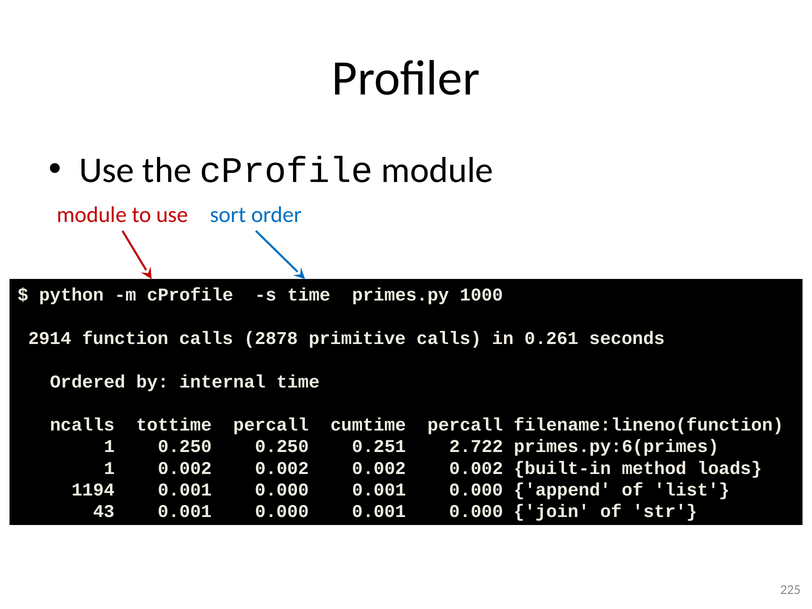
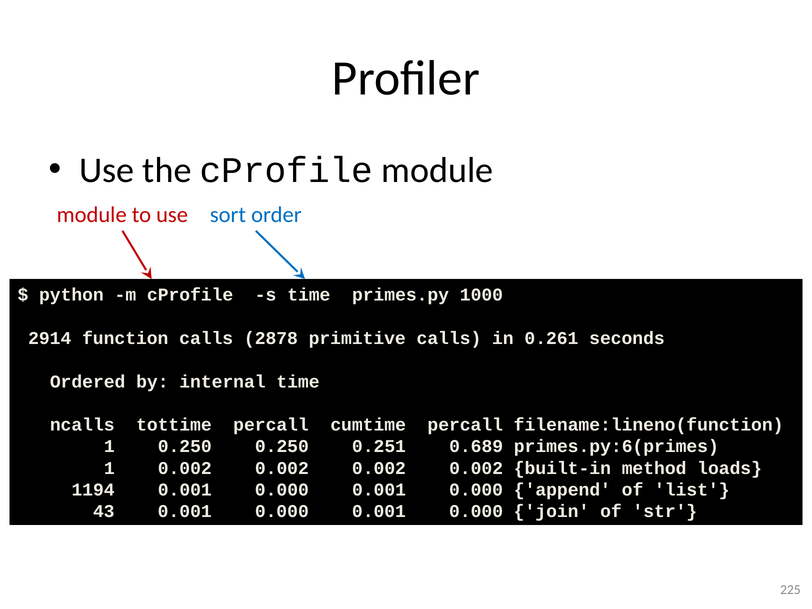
2.722: 2.722 -> 0.689 (476, 446)
